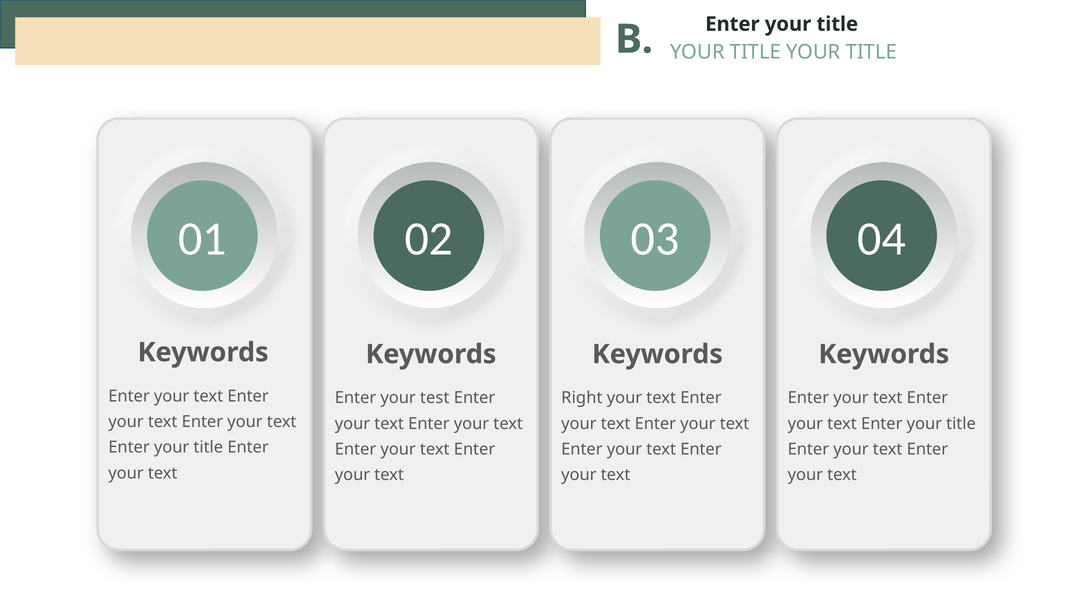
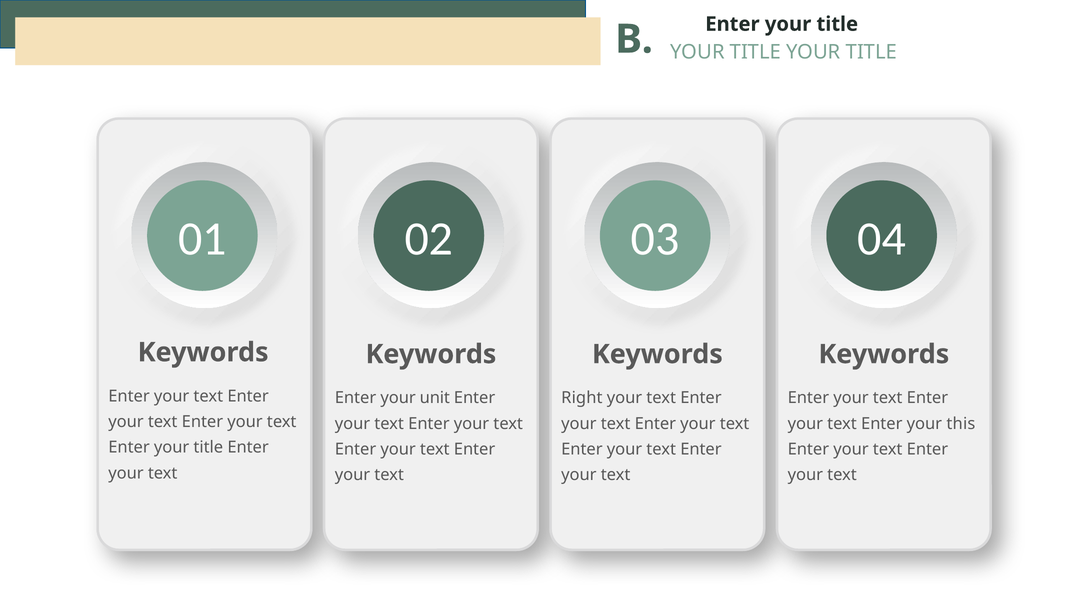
test: test -> unit (435, 398)
title: title -> this (961, 424)
